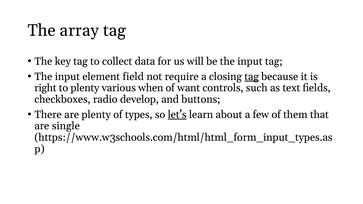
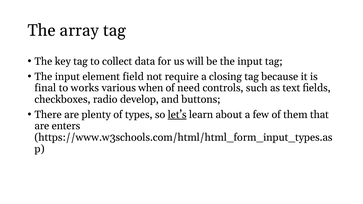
tag underline: present -> none (252, 77)
right: right -> final (45, 88)
to plenty: plenty -> works (85, 88)
want: want -> need (189, 88)
single: single -> enters (66, 126)
